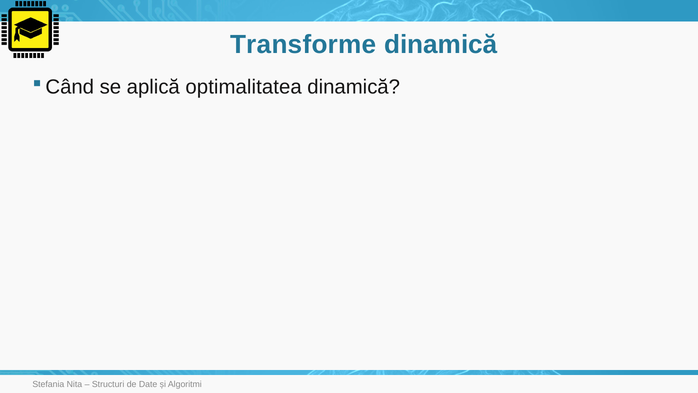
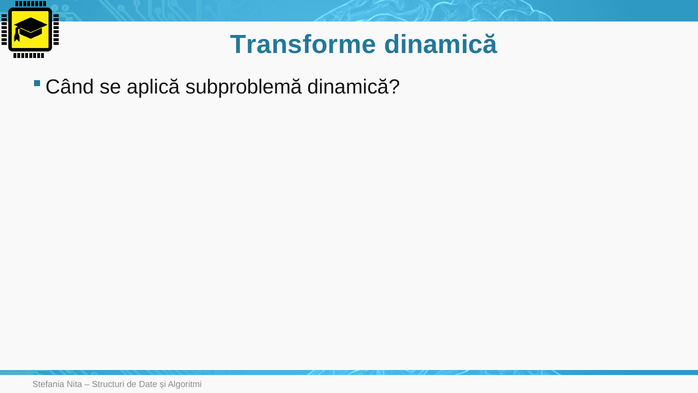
optimalitatea: optimalitatea -> subproblemă (244, 87)
